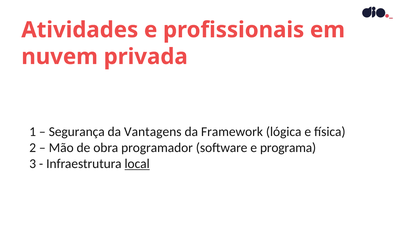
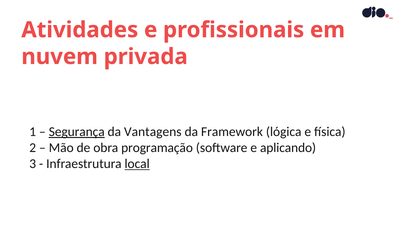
Segurança underline: none -> present (77, 132)
programador: programador -> programação (157, 148)
programa: programa -> aplicando (288, 148)
